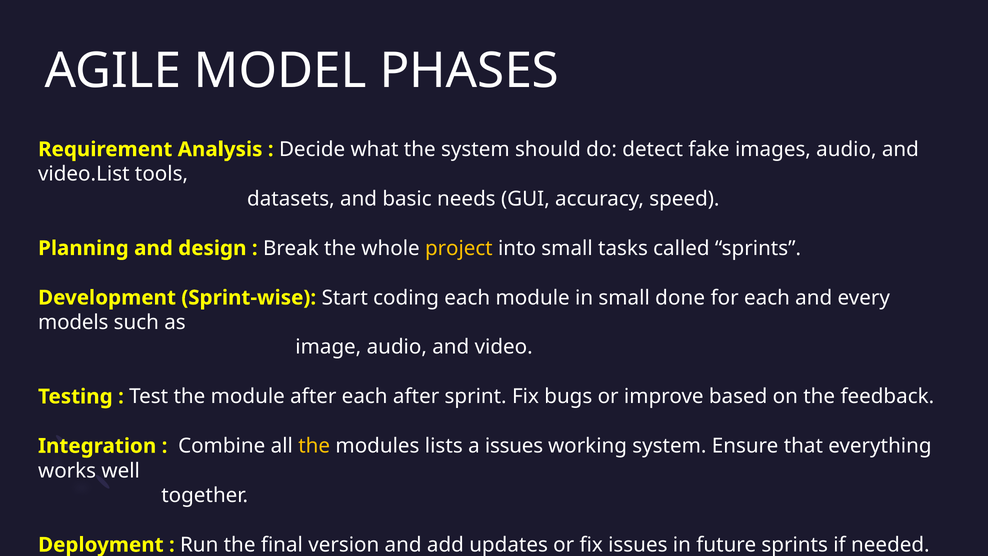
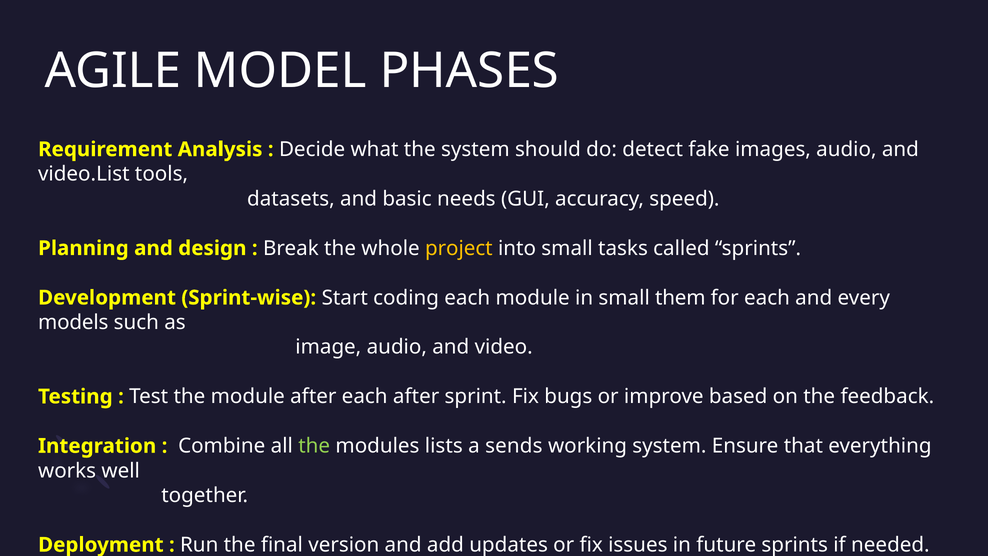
done: done -> them (680, 298)
the colour: yellow -> light green (314, 446)
a issues: issues -> sends (514, 446)
